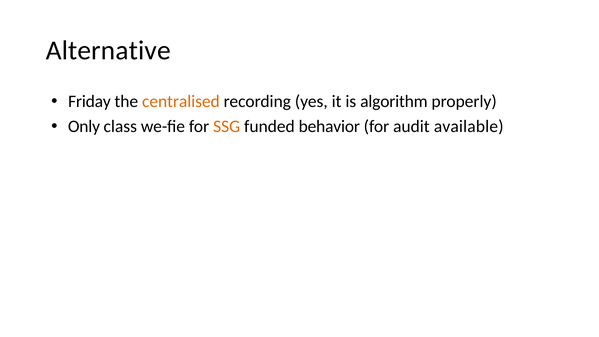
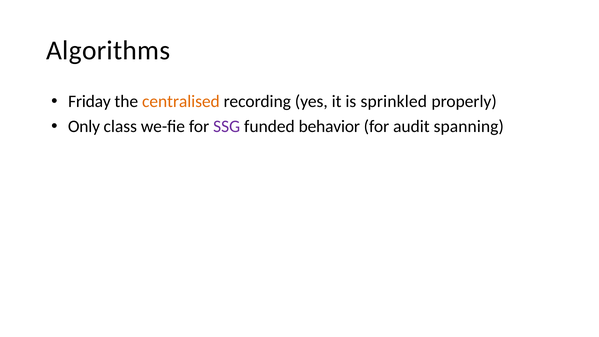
Alternative: Alternative -> Algorithms (108, 50)
algorithm: algorithm -> sprinkled (394, 101)
SSG colour: orange -> purple (227, 126)
available: available -> spanning (469, 126)
